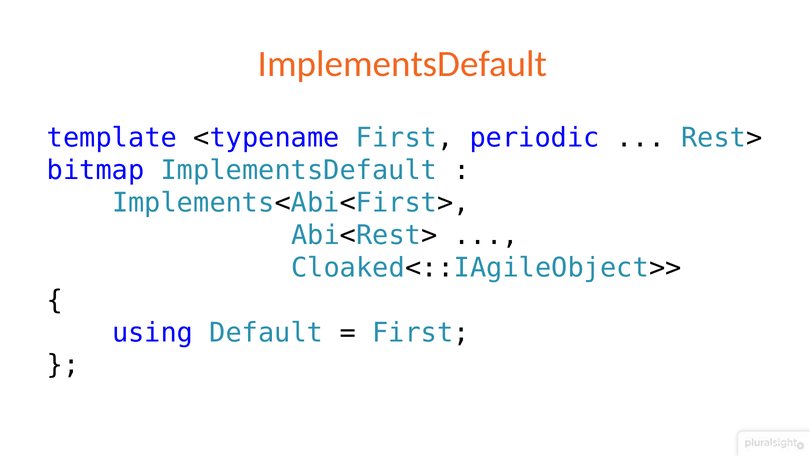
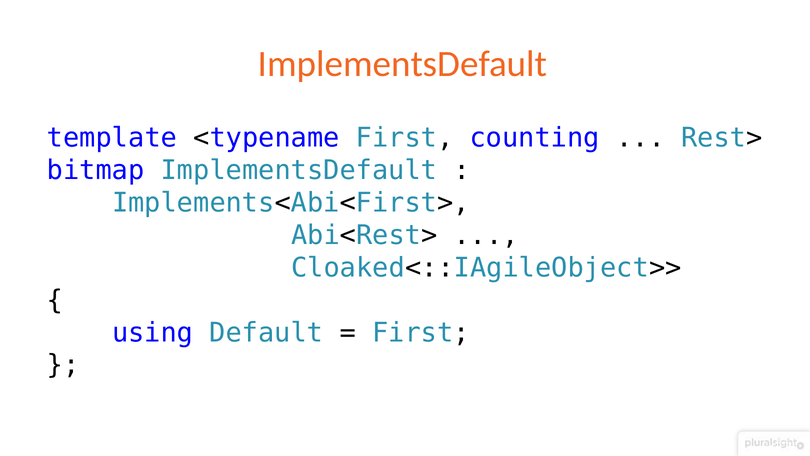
periodic: periodic -> counting (535, 138)
